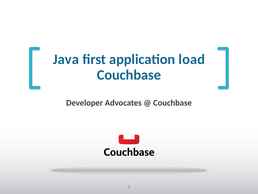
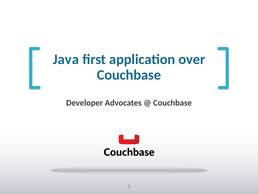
load: load -> over (192, 59)
